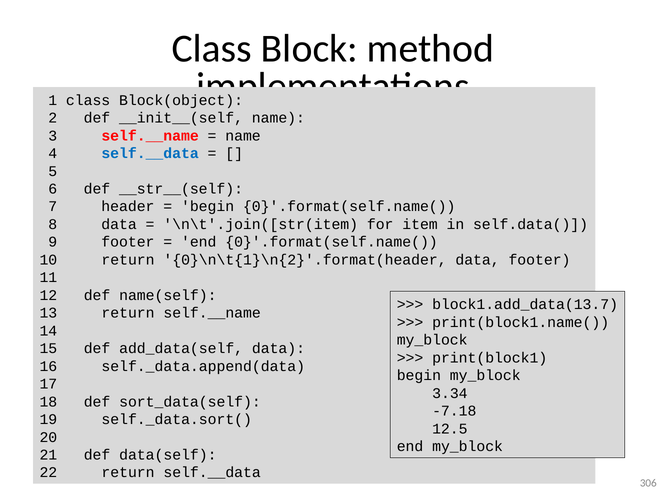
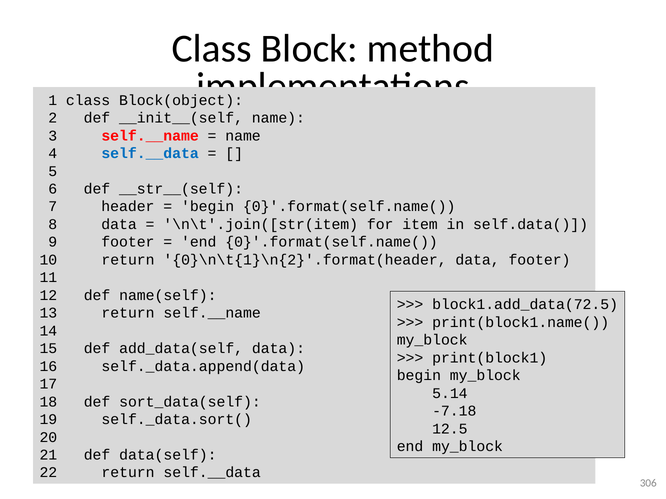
block1.add_data(13.7: block1.add_data(13.7 -> block1.add_data(72.5 (525, 305)
3.34: 3.34 -> 5.14 (450, 394)
